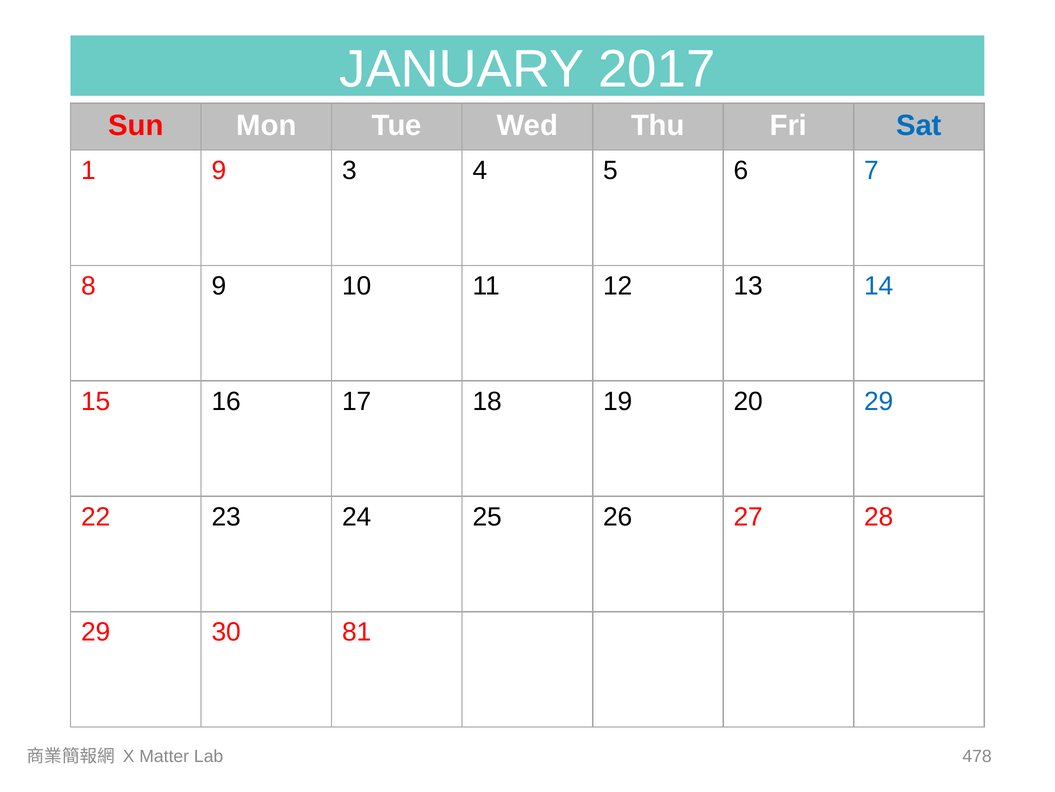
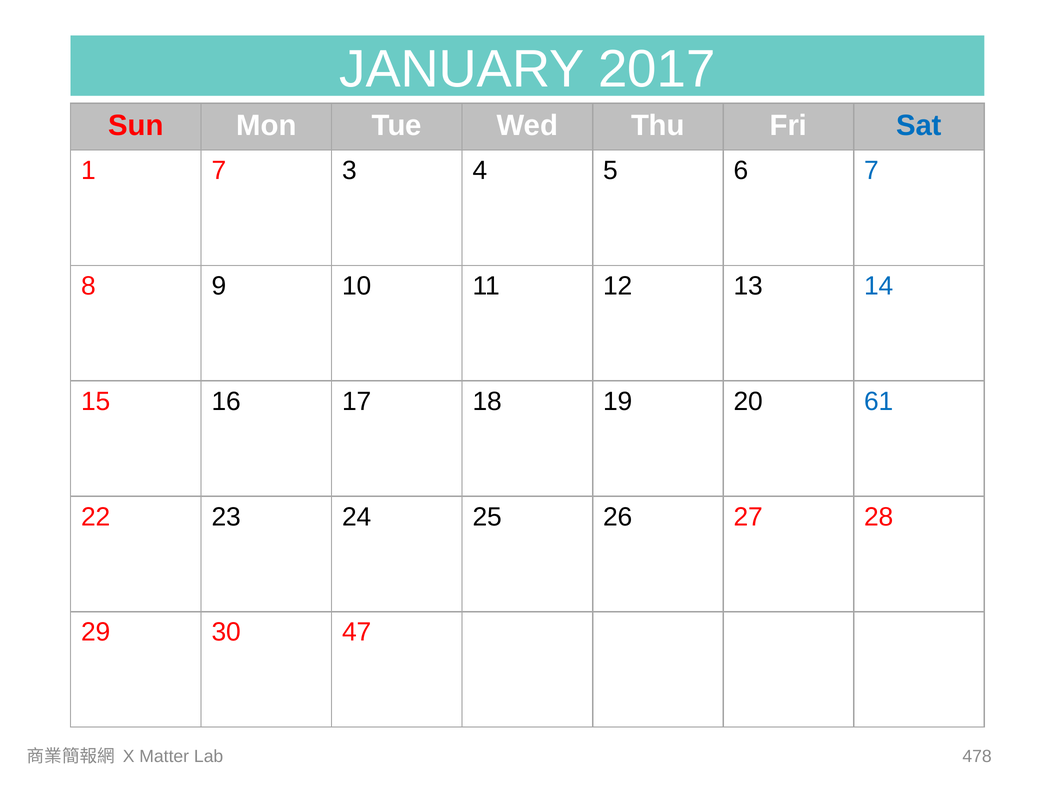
1 9: 9 -> 7 (219, 170)
20 29: 29 -> 61 (879, 401)
81: 81 -> 47 (357, 632)
